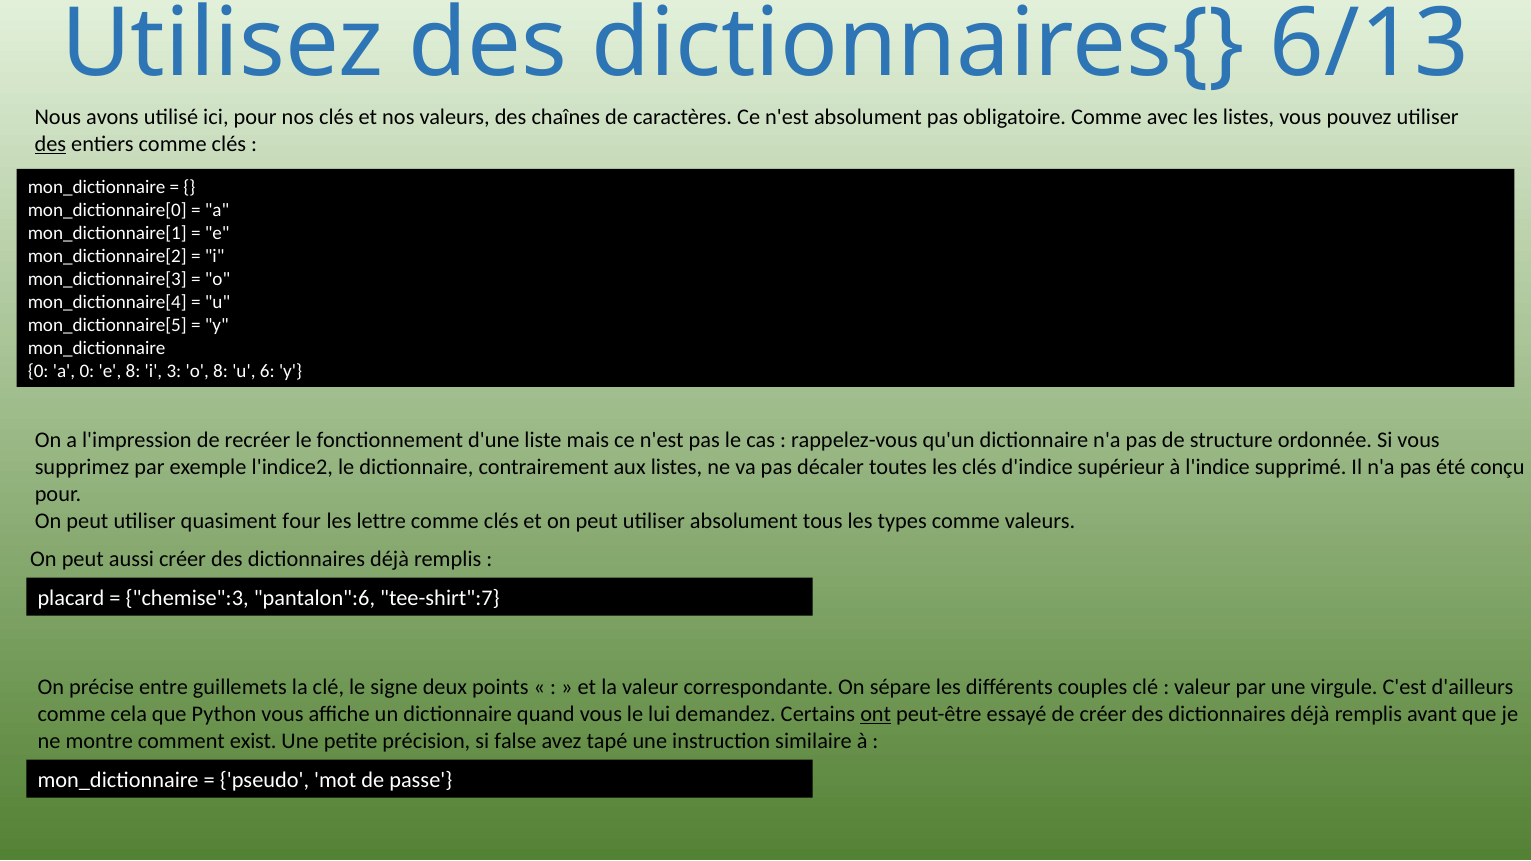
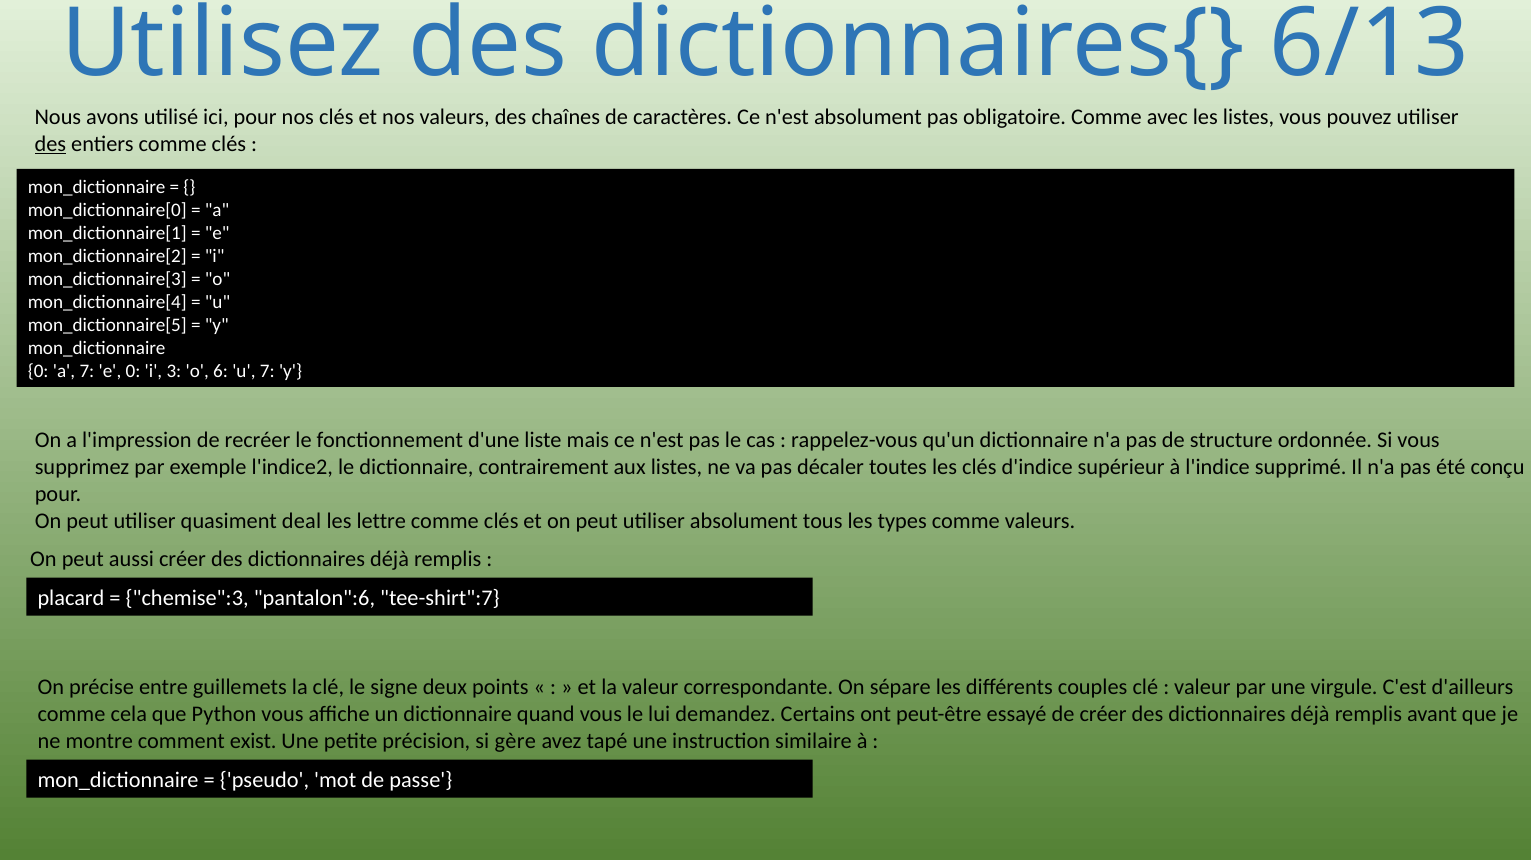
a 0: 0 -> 7 (87, 371)
e 8: 8 -> 0 (133, 371)
o 8: 8 -> 6 (221, 371)
u 6: 6 -> 7 (267, 371)
four: four -> deal (302, 521)
ont underline: present -> none (876, 714)
false: false -> gère (515, 741)
